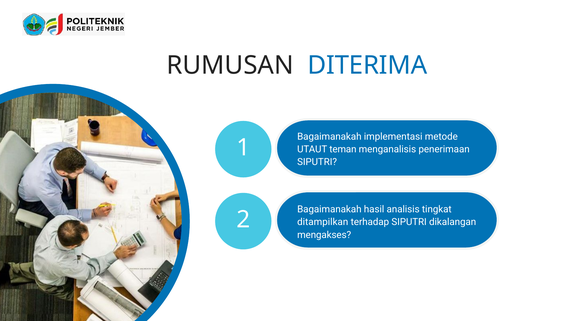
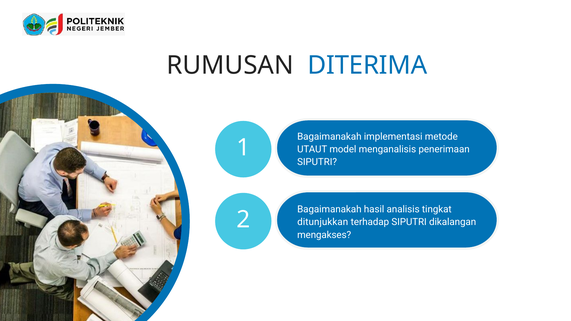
teman: teman -> model (343, 149)
ditampilkan: ditampilkan -> ditunjukkan (323, 222)
